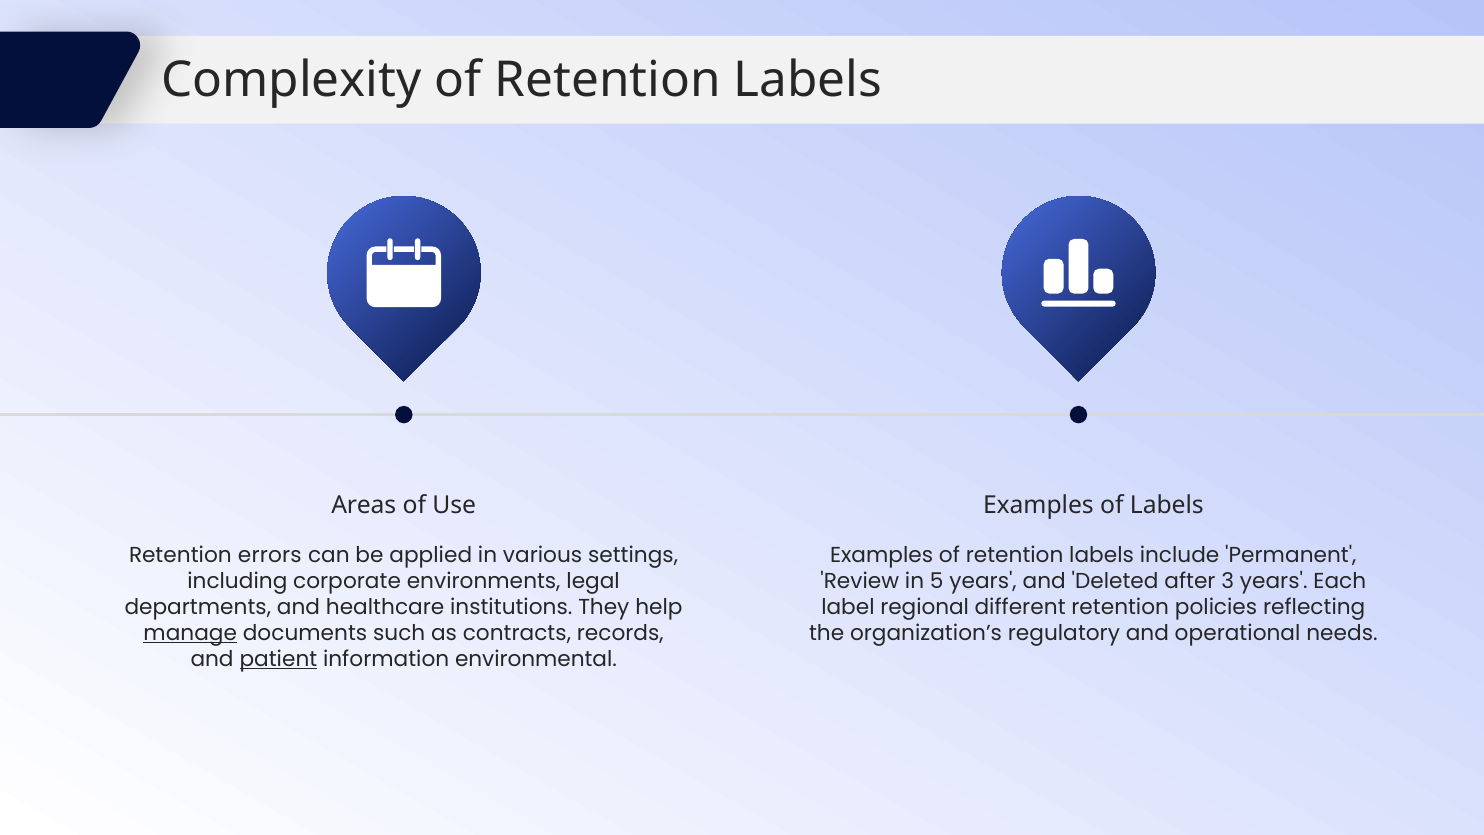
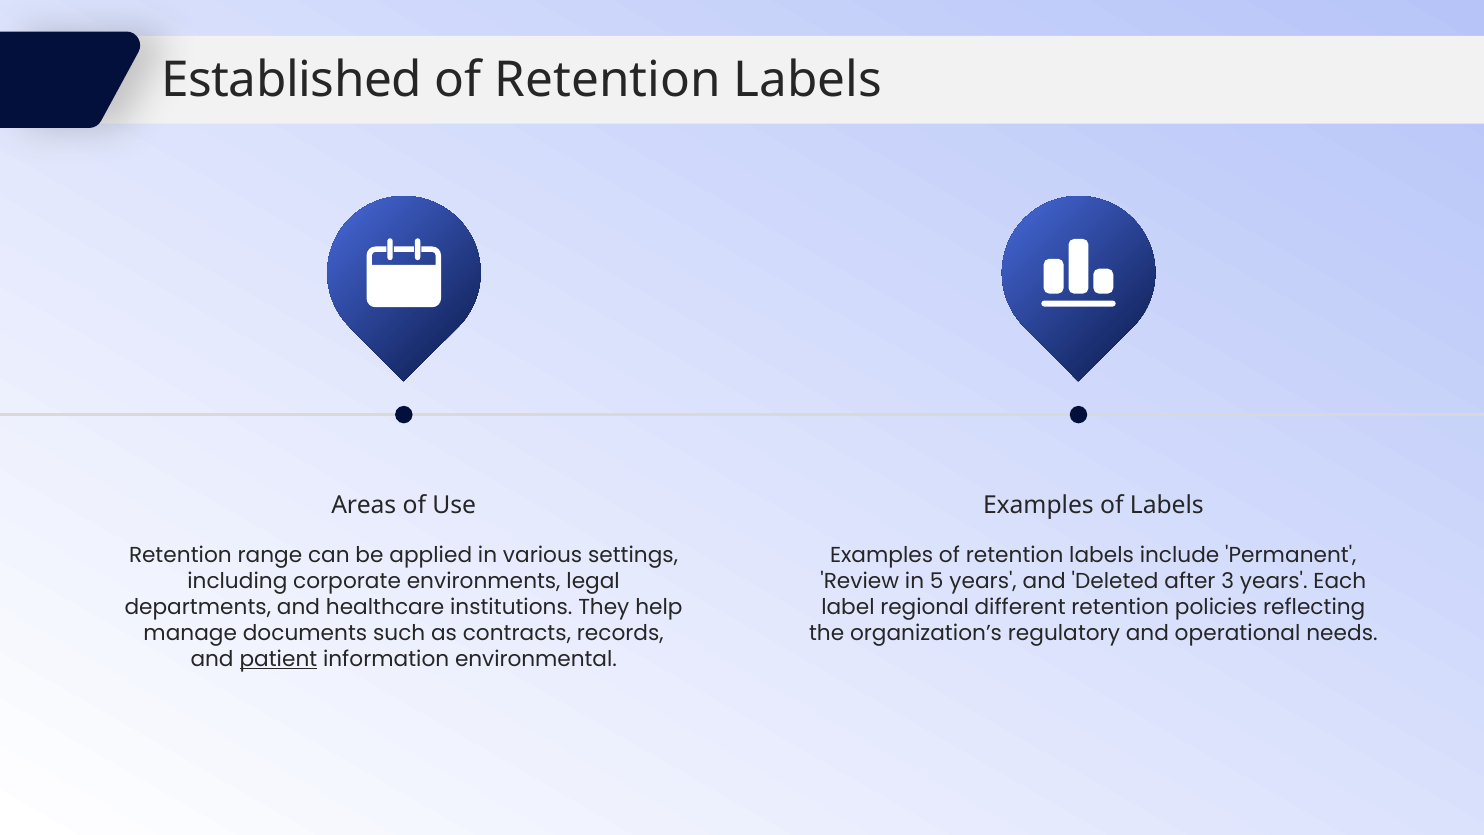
Complexity: Complexity -> Established (292, 81)
errors: errors -> range (270, 555)
manage underline: present -> none (190, 633)
